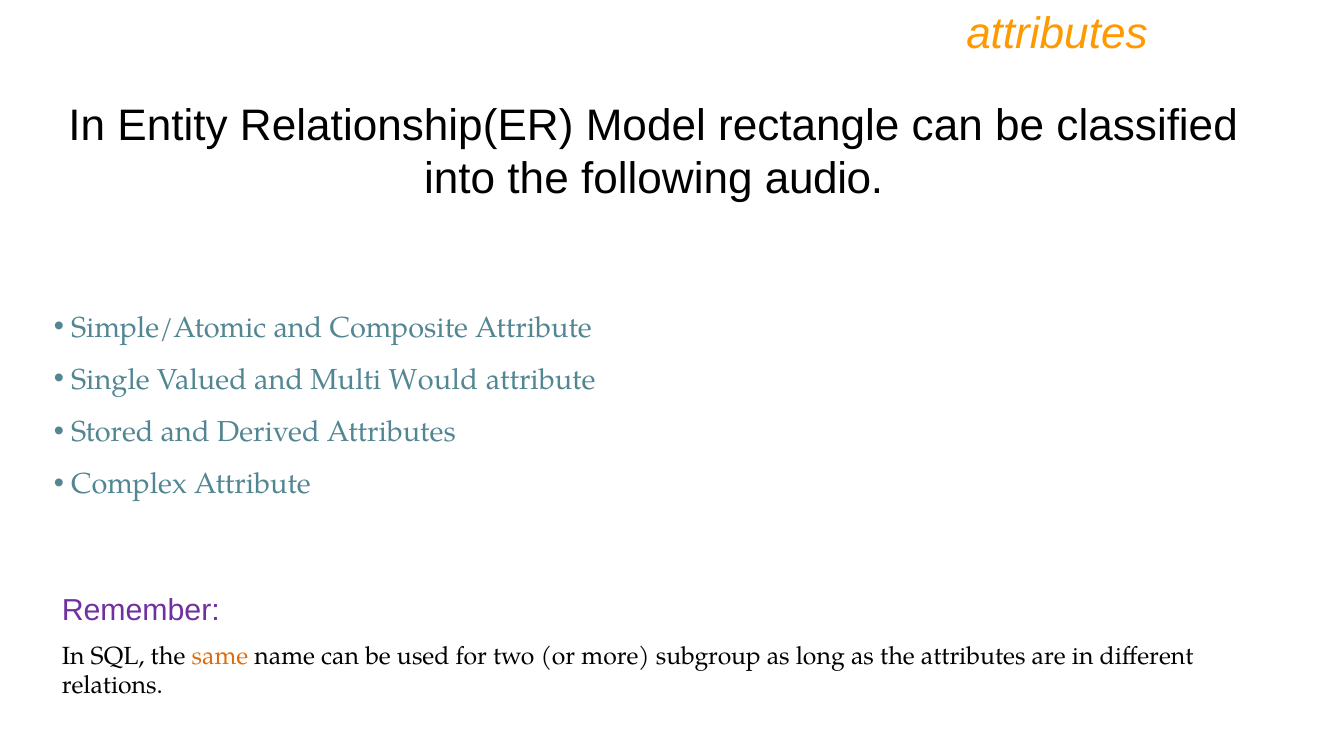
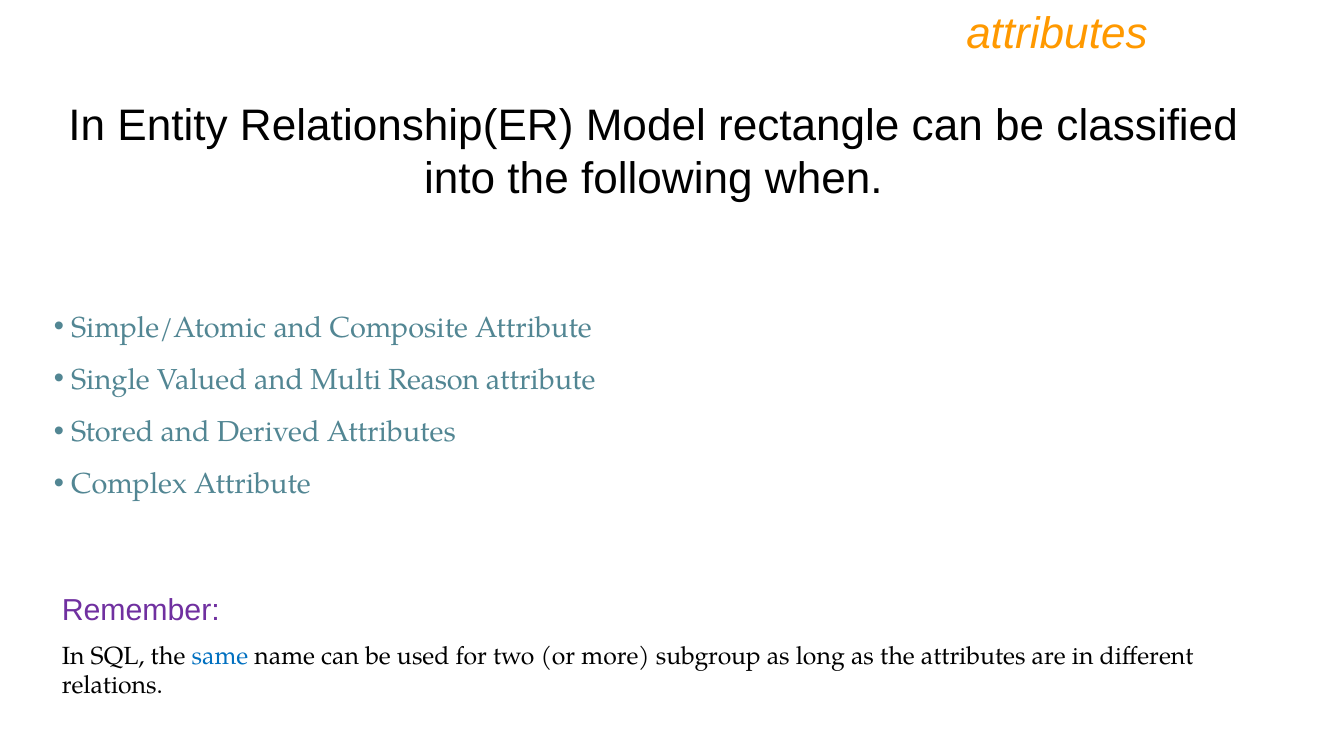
audio: audio -> when (824, 179)
Would: Would -> Reason (434, 380)
same colour: orange -> blue (220, 656)
